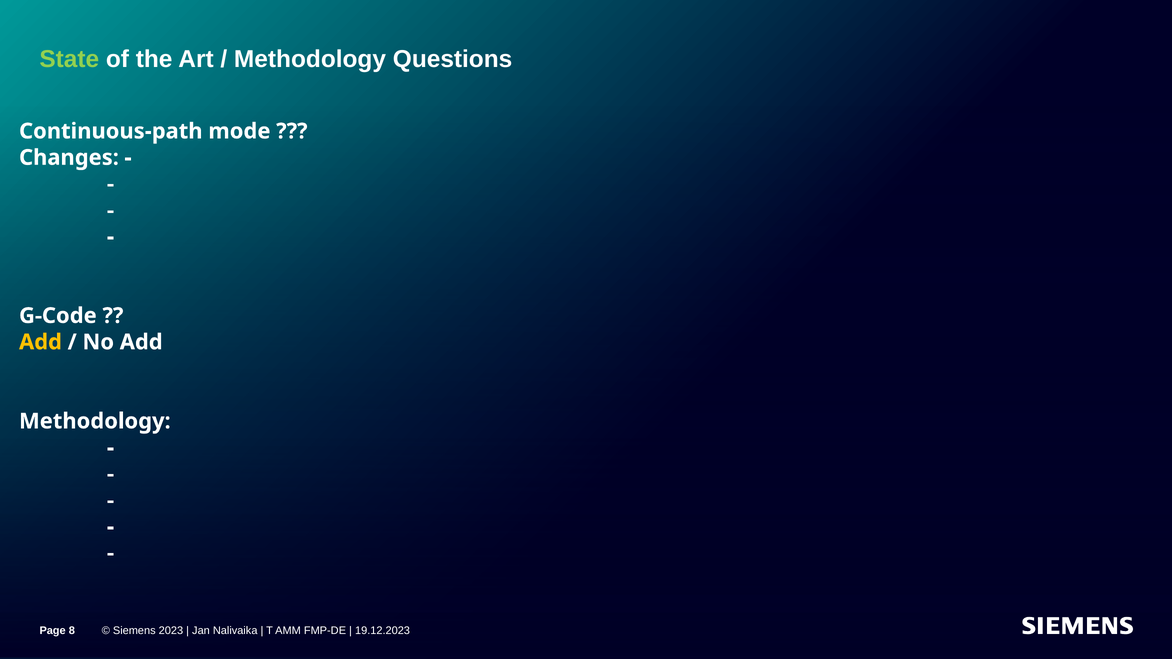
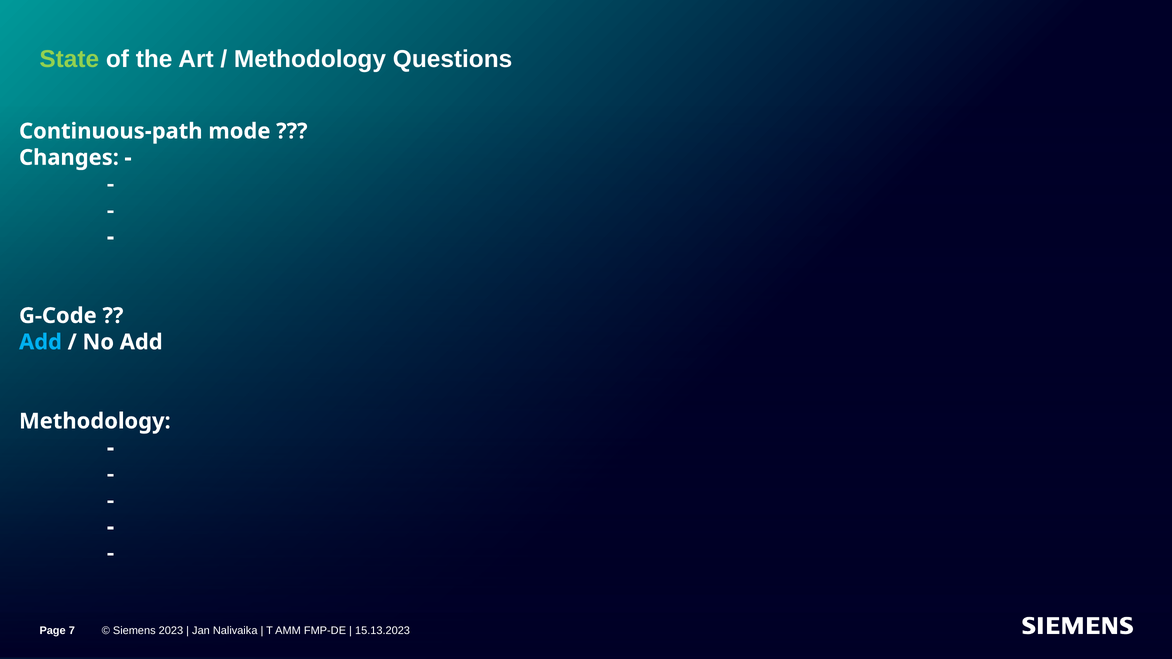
Add colour: yellow -> light blue (40, 342)
8: 8 -> 7 (72, 631)
19.12.2023: 19.12.2023 -> 15.13.2023 (383, 631)
